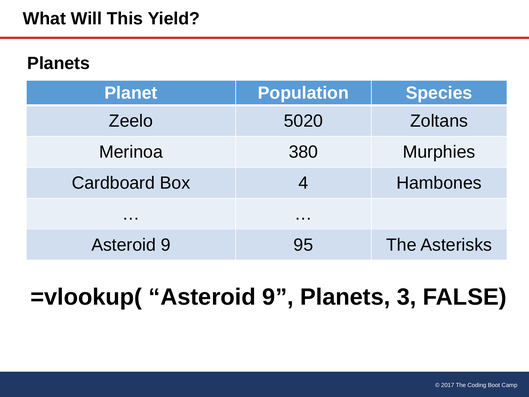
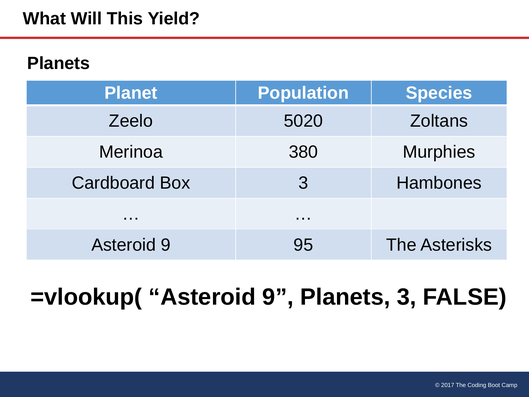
Box 4: 4 -> 3 (303, 183)
